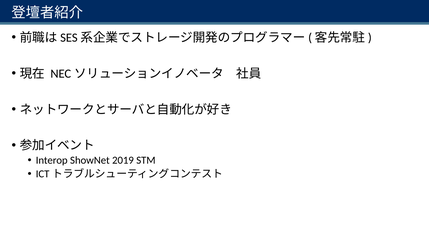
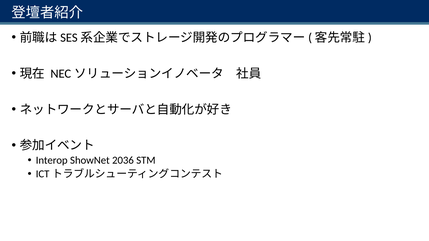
2019: 2019 -> 2036 (123, 160)
